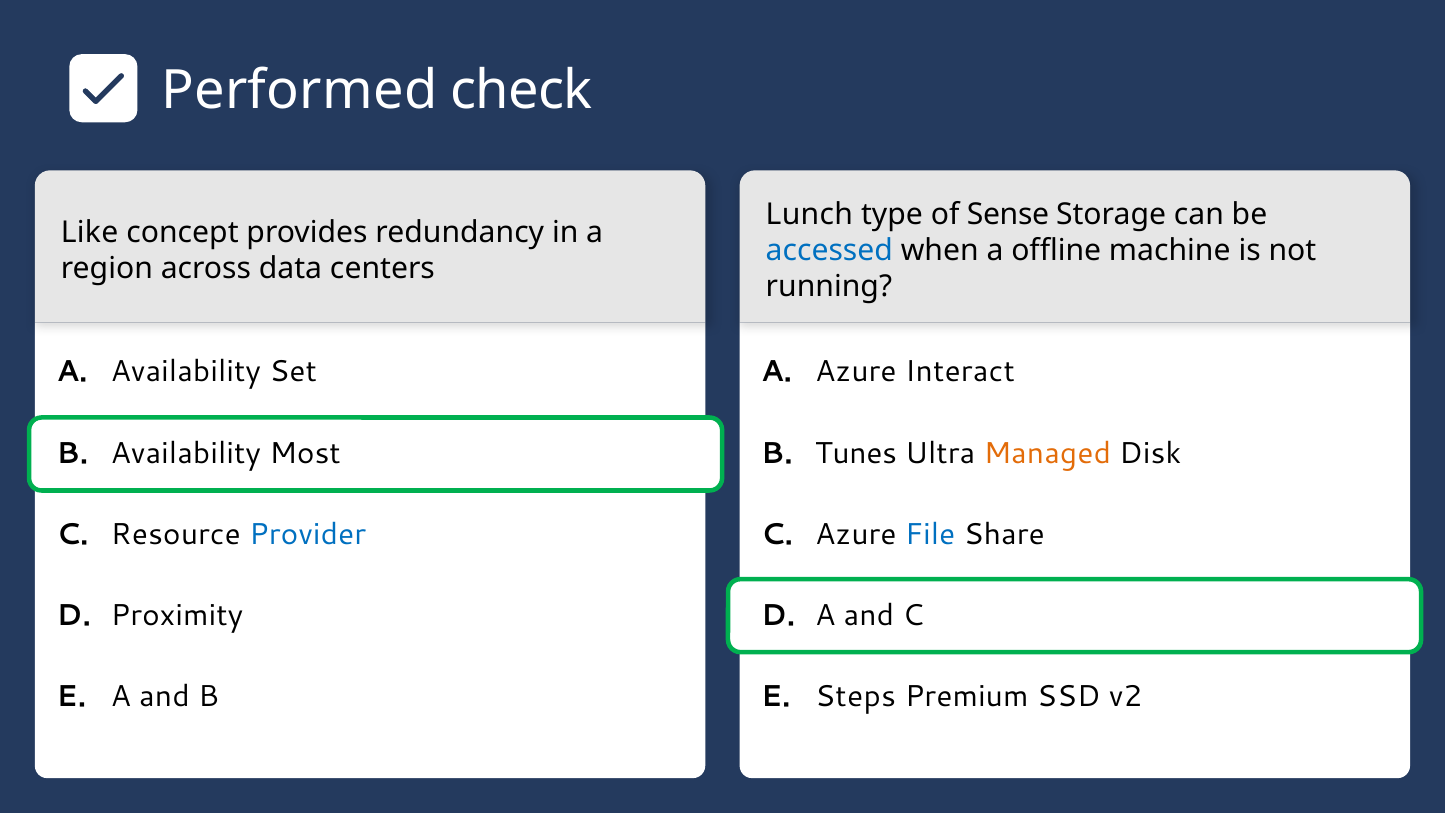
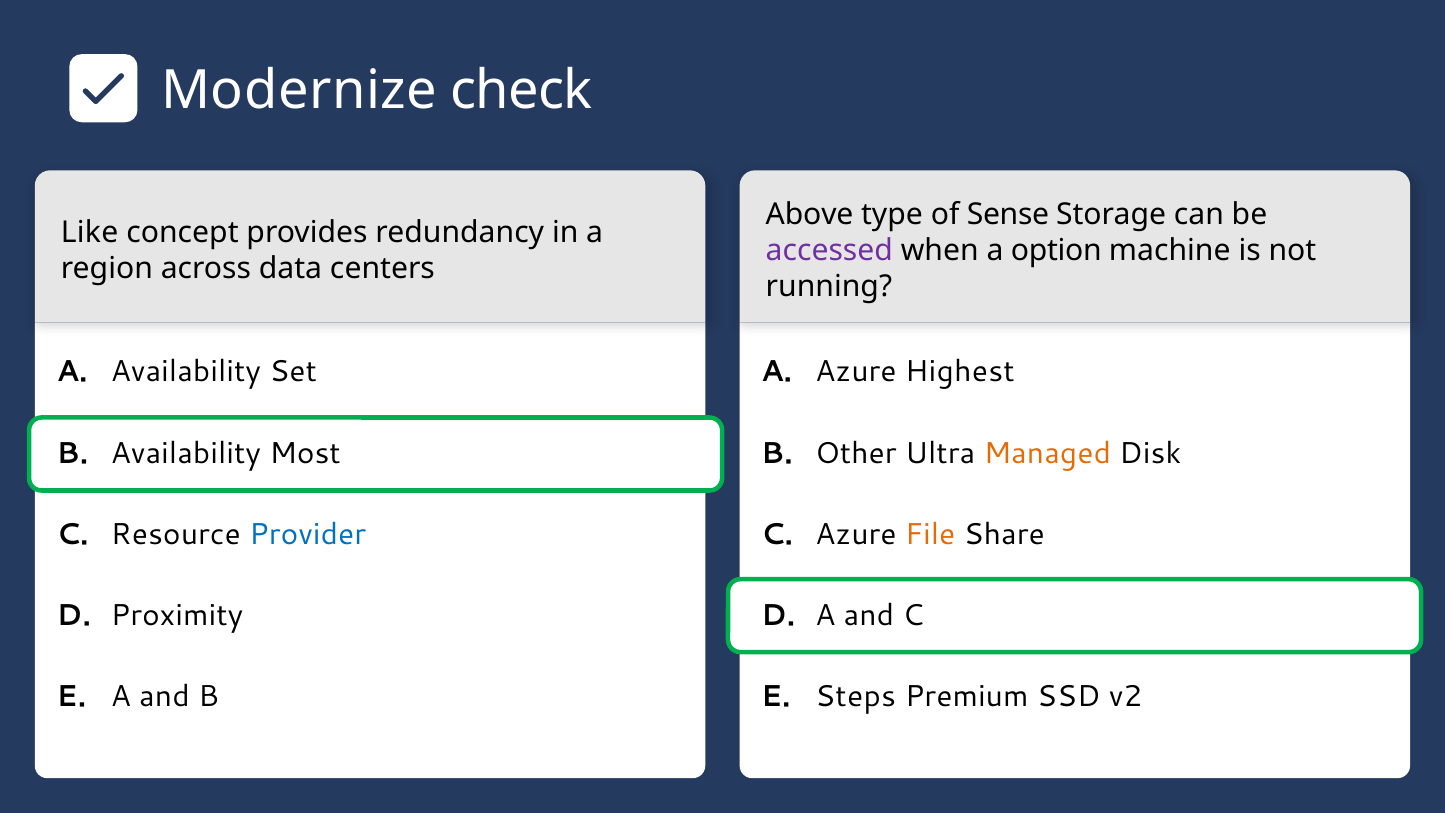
Performed: Performed -> Modernize (299, 90)
Lunch: Lunch -> Above (810, 215)
accessed colour: blue -> purple (829, 251)
offline: offline -> option (1056, 251)
Interact: Interact -> Highest (960, 372)
Tunes: Tunes -> Other (856, 453)
File colour: blue -> orange (930, 534)
